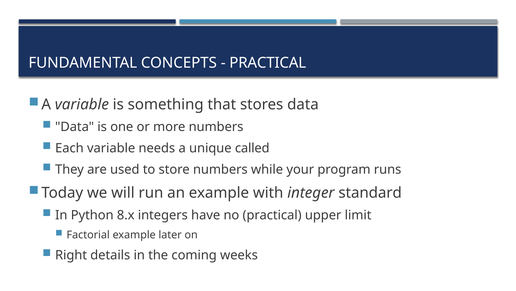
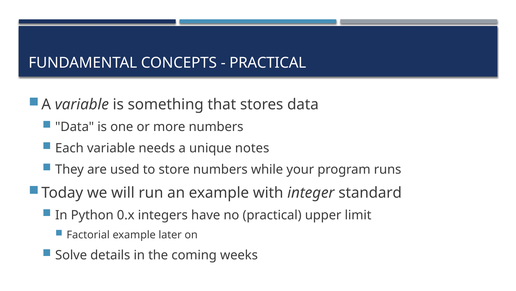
called: called -> notes (252, 148)
8.x: 8.x -> 0.x (126, 215)
Right: Right -> Solve (71, 254)
